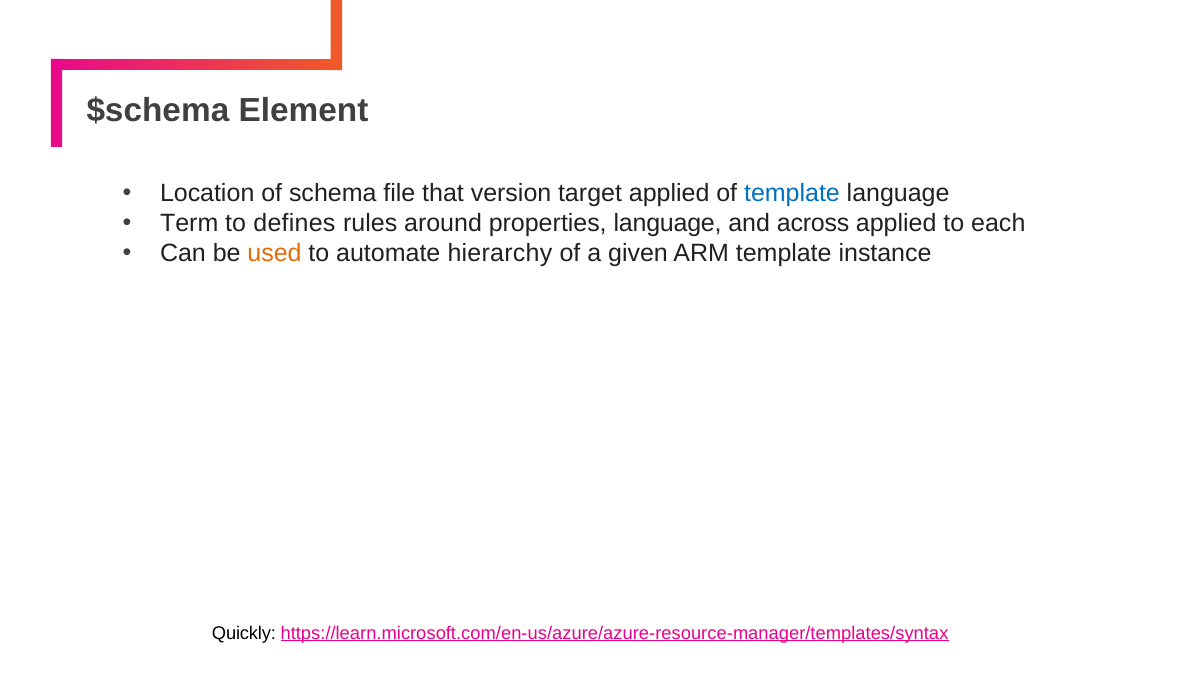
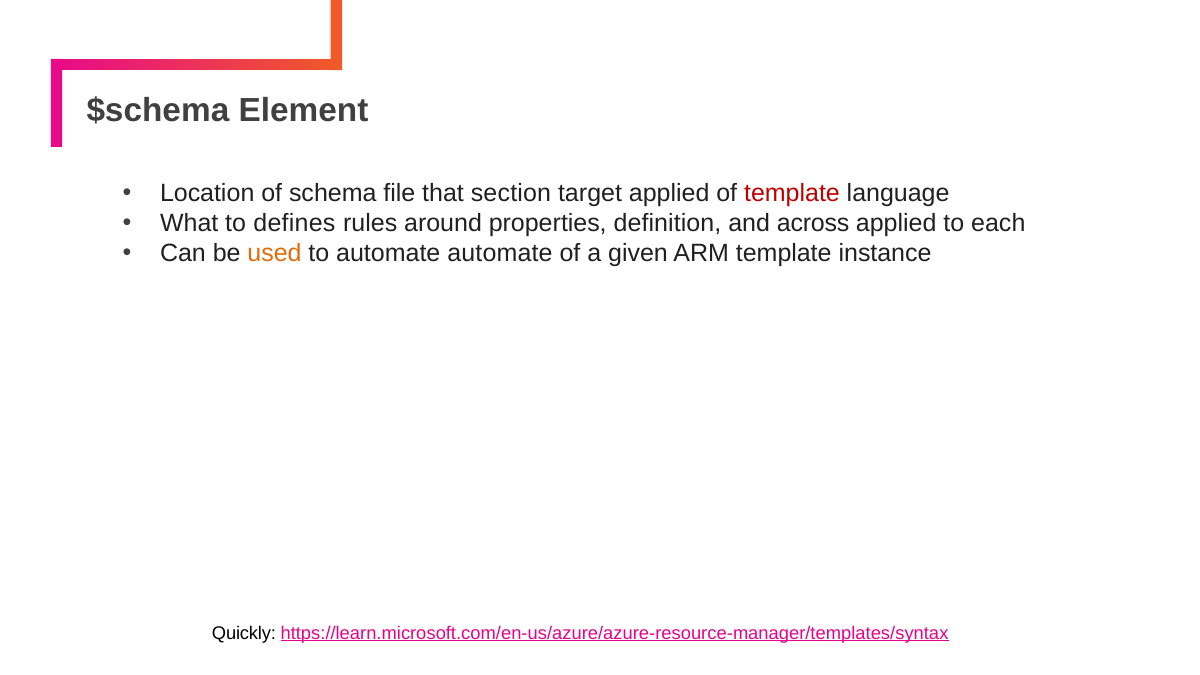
version: version -> section (511, 194)
template colour: blue -> red (792, 194)
Term: Term -> What (189, 224)
properties language: language -> definition (667, 224)
automate hierarchy: hierarchy -> automate (500, 254)
